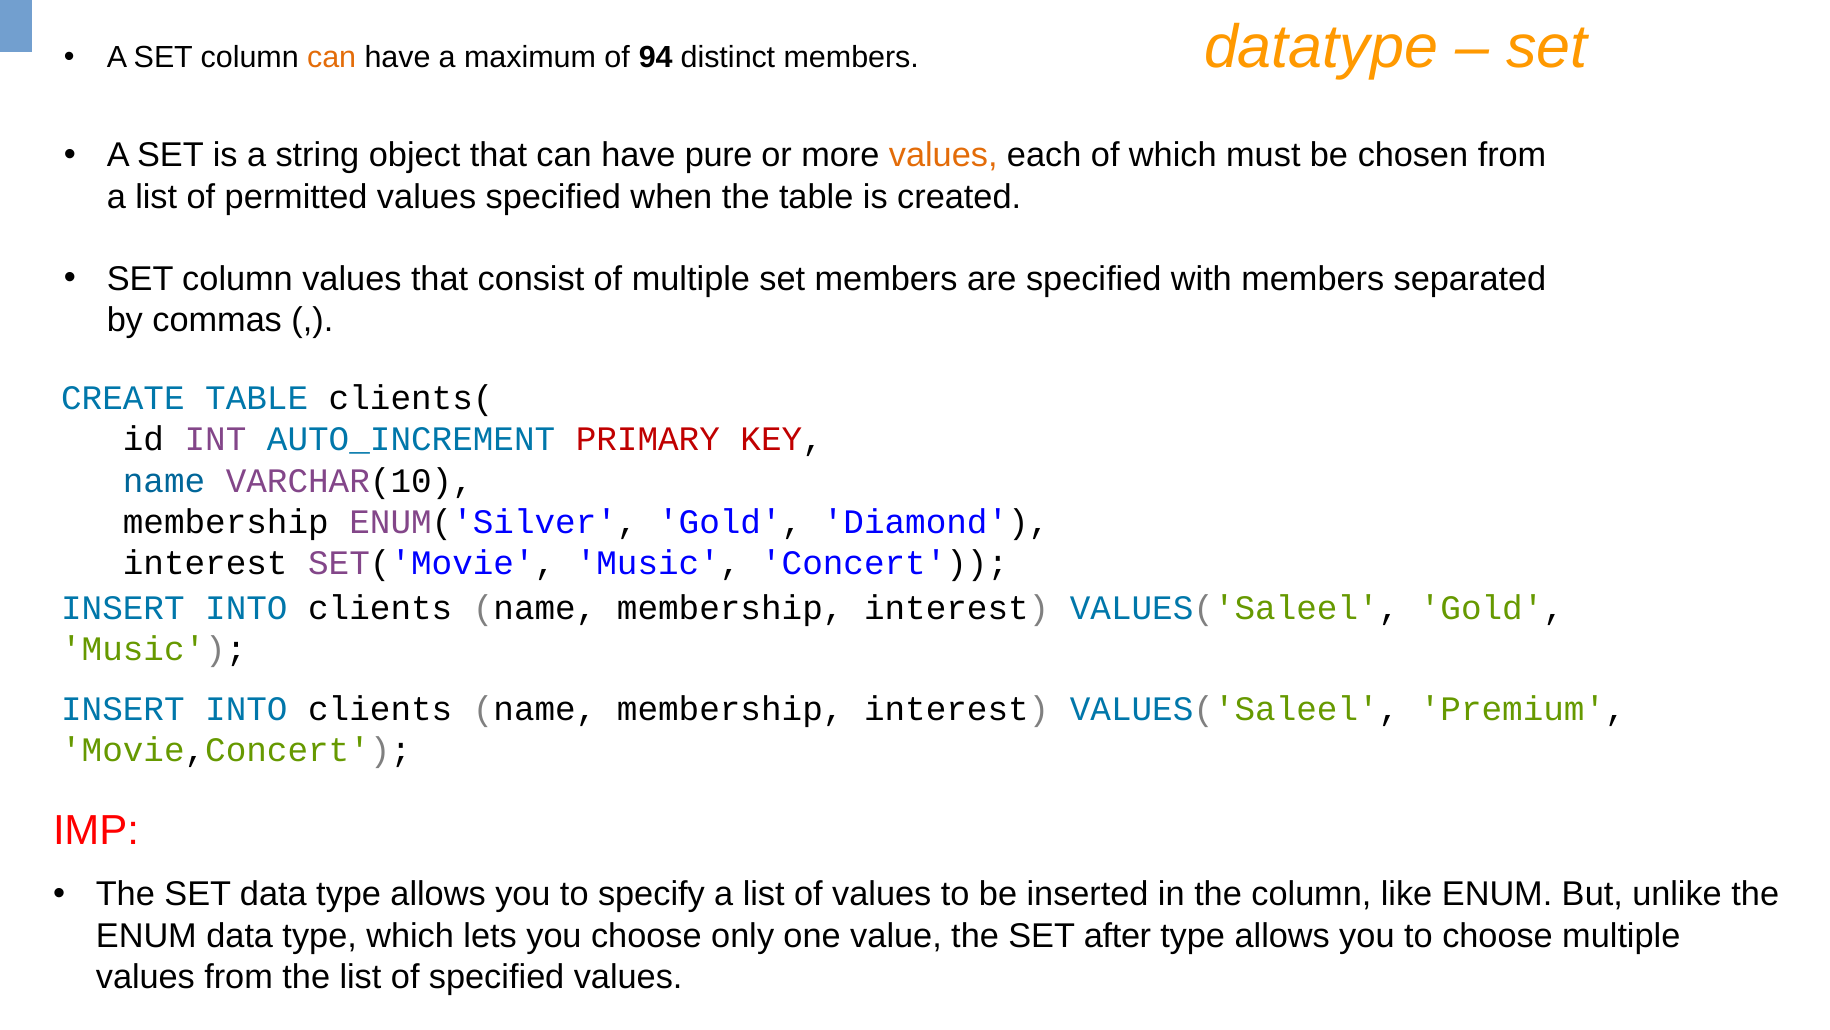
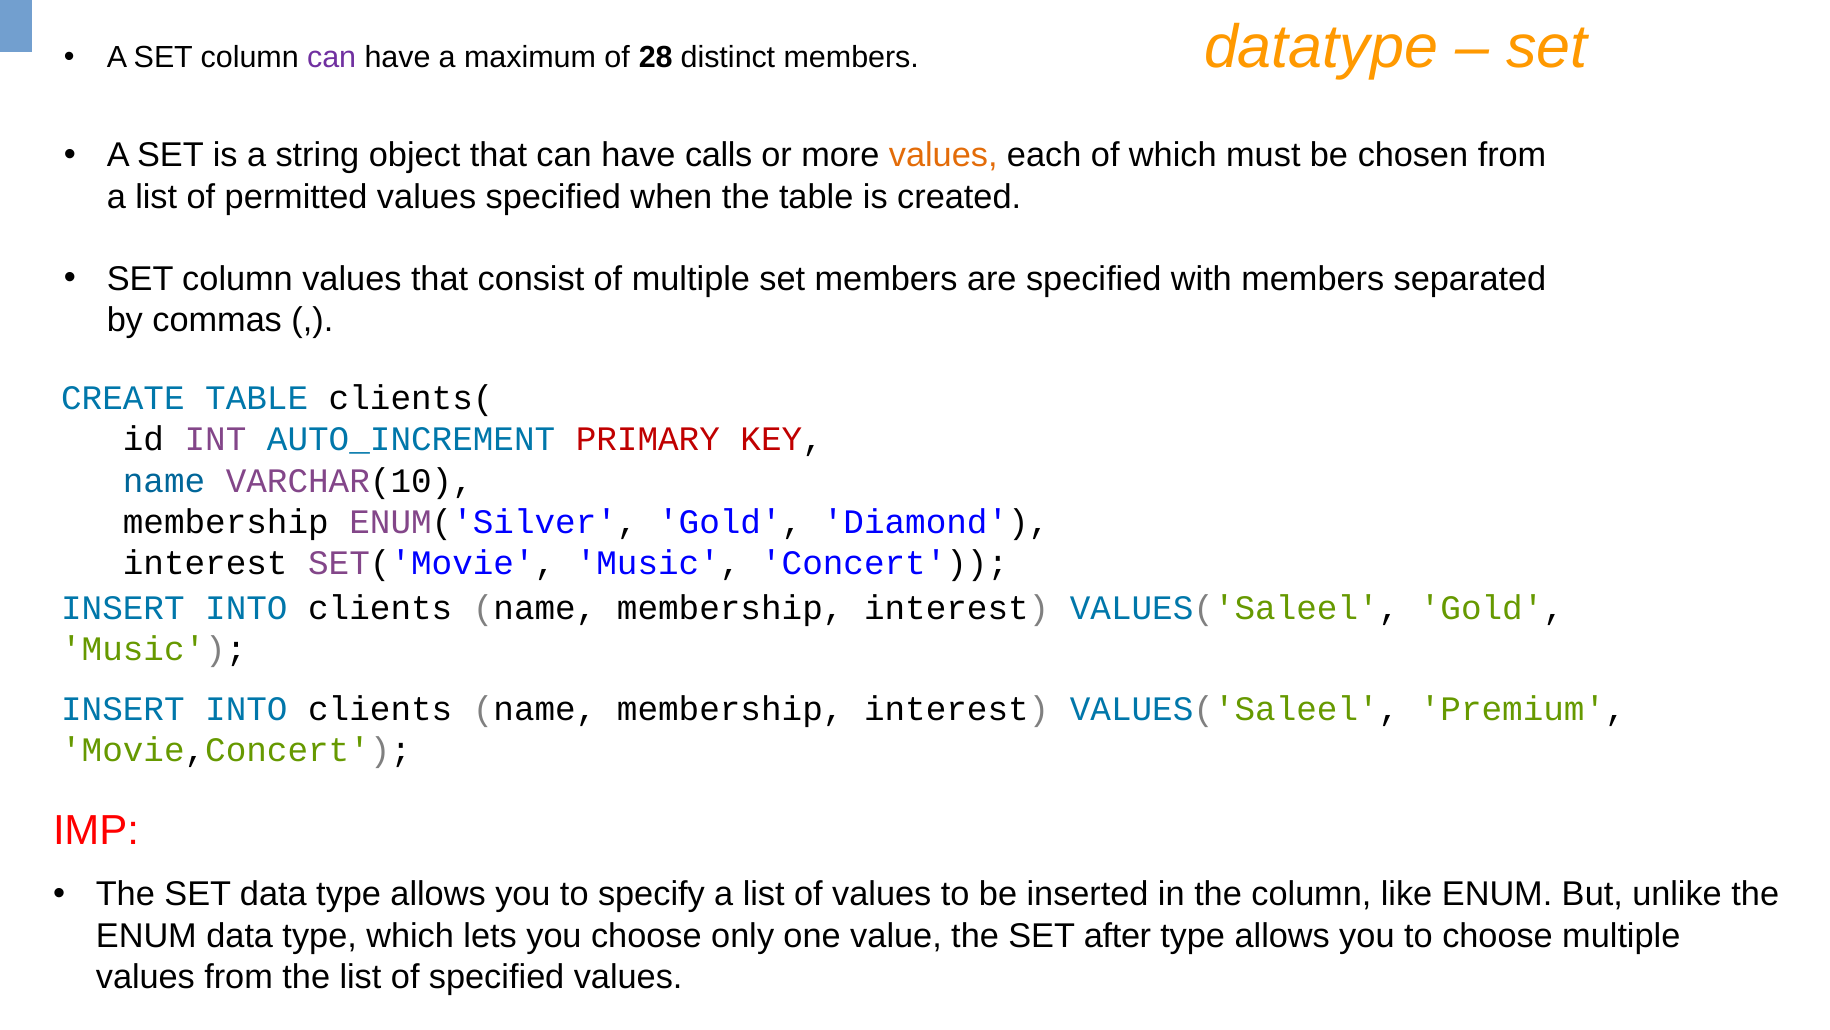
can colour: orange -> purple (332, 58)
94: 94 -> 28 (656, 58)
pure: pure -> calls (719, 155)
